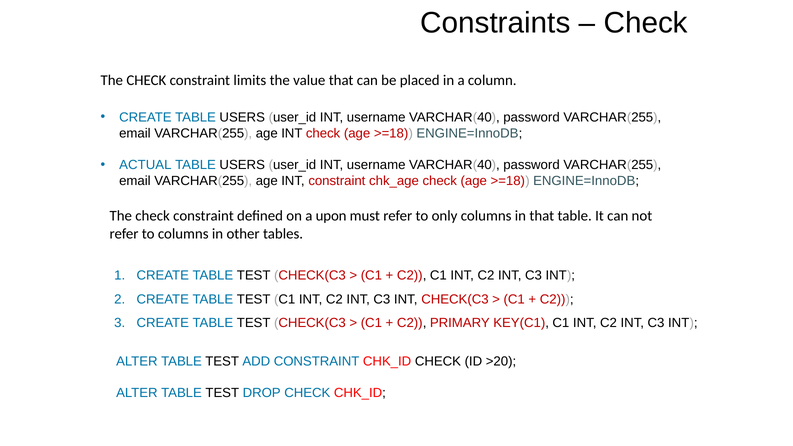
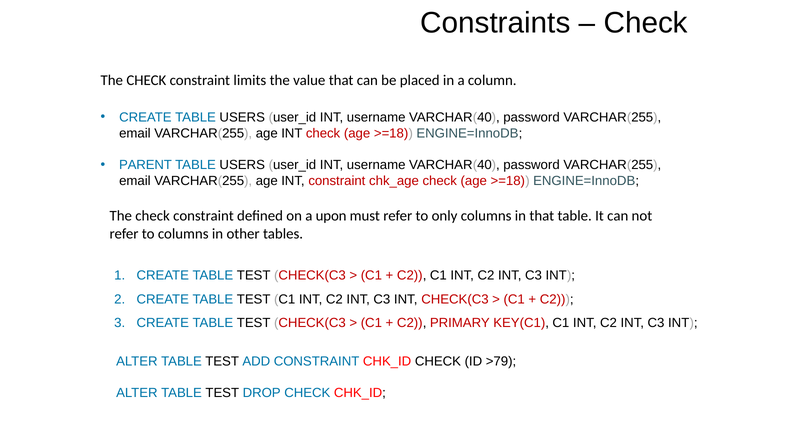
ACTUAL: ACTUAL -> PARENT (145, 165)
>20: >20 -> >79 (501, 361)
